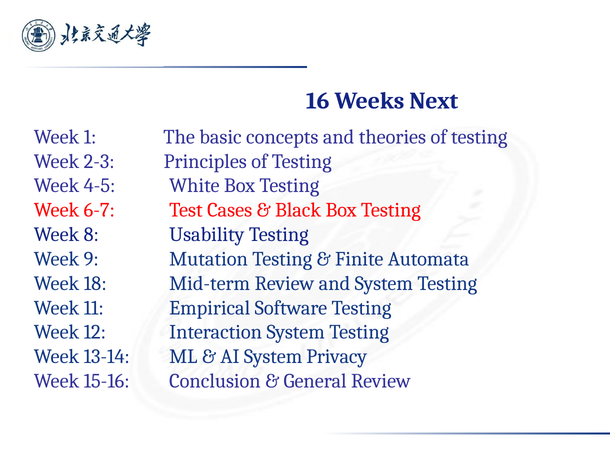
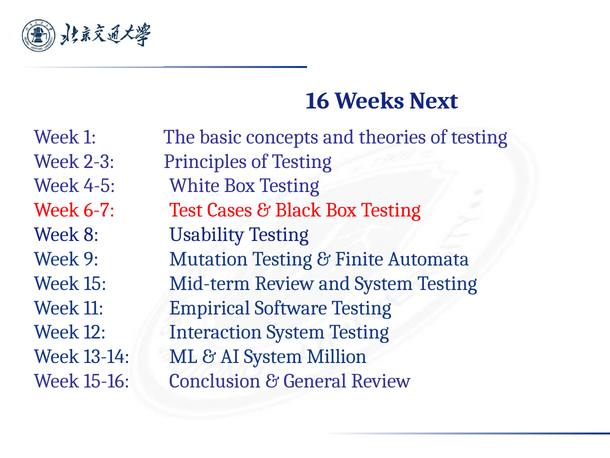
18: 18 -> 15 (95, 283)
Privacy: Privacy -> Million (337, 356)
